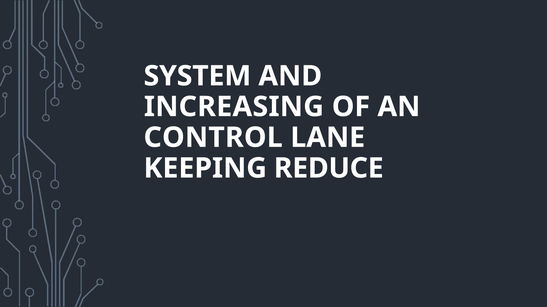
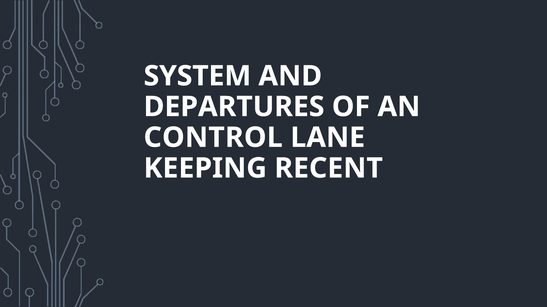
INCREASING: INCREASING -> DEPARTURES (234, 107)
REDUCE: REDUCE -> RECENT (329, 169)
